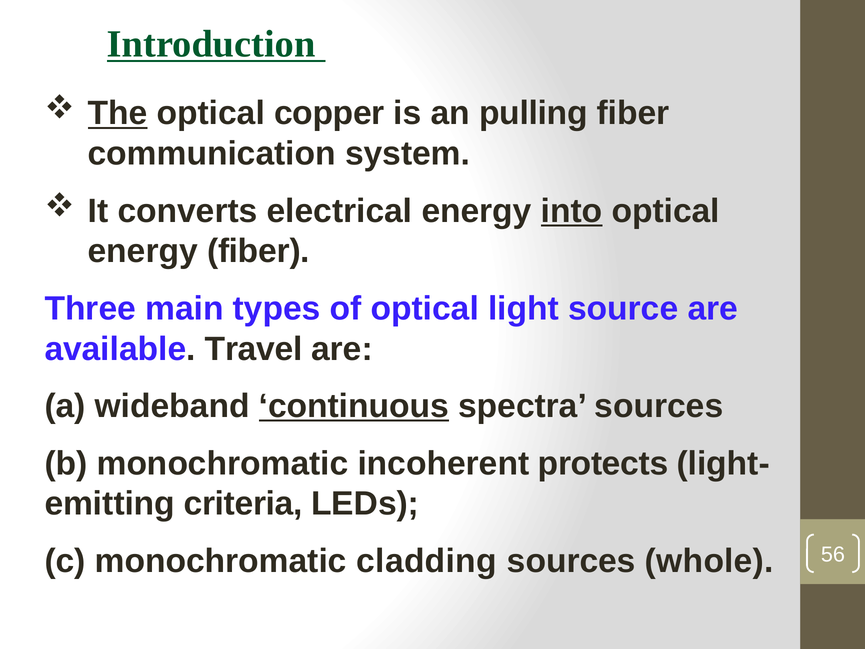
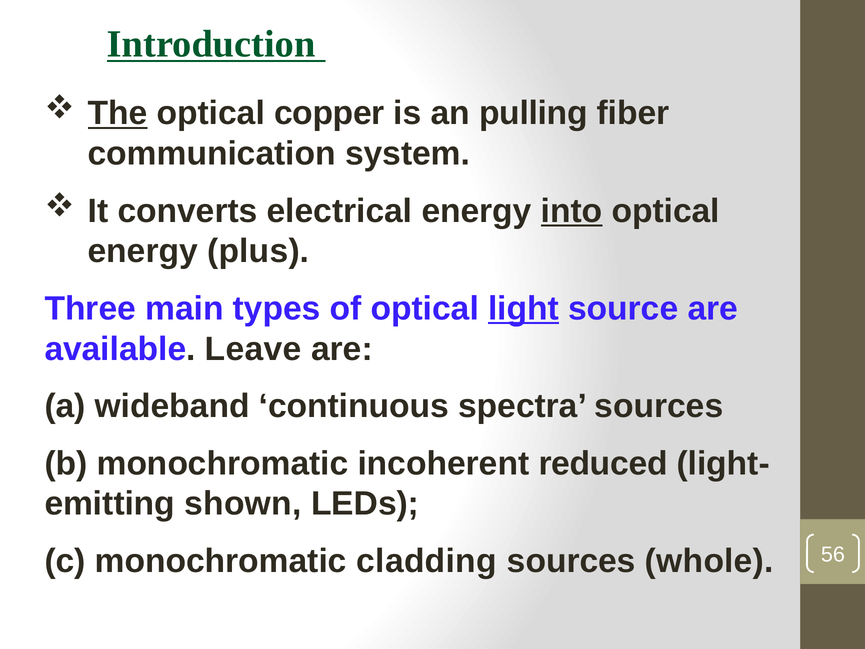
energy fiber: fiber -> plus (258, 251)
light underline: none -> present (524, 308)
Travel: Travel -> Leave (253, 349)
continuous underline: present -> none (354, 406)
protects: protects -> reduced (603, 463)
criteria: criteria -> shown (243, 504)
